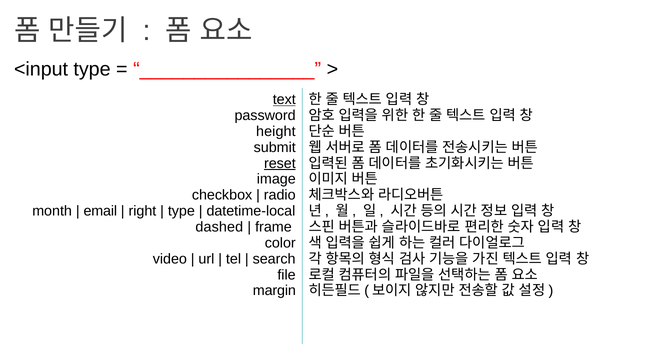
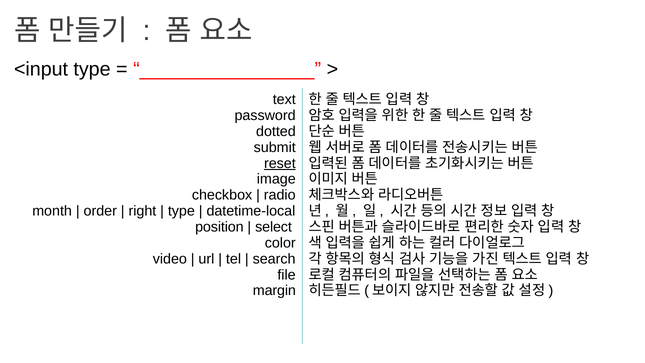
text underline: present -> none (284, 100)
height: height -> dotted (276, 131)
email: email -> order (100, 211)
dashed: dashed -> position (219, 227)
frame: frame -> select (274, 227)
